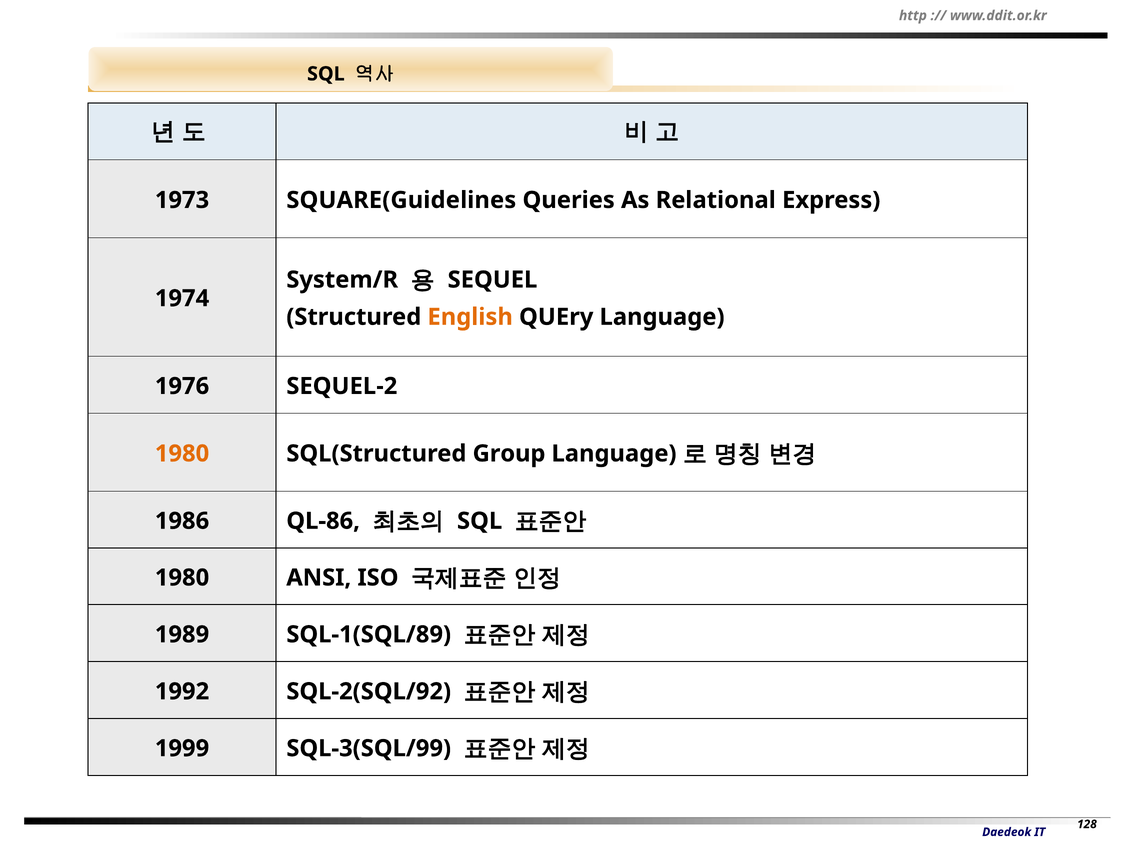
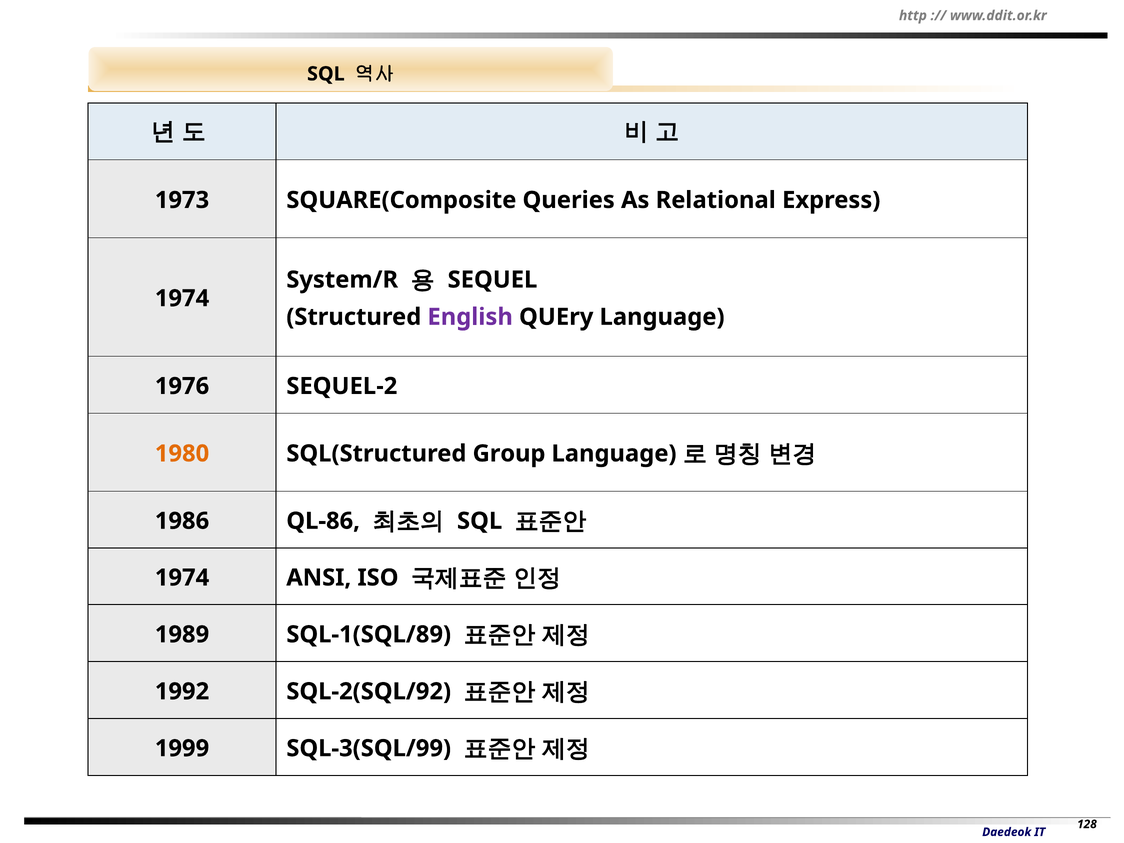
SQUARE(Guidelines: SQUARE(Guidelines -> SQUARE(Composite (401, 200)
English colour: orange -> purple (470, 317)
1980: 1980 -> 1974 (182, 578)
